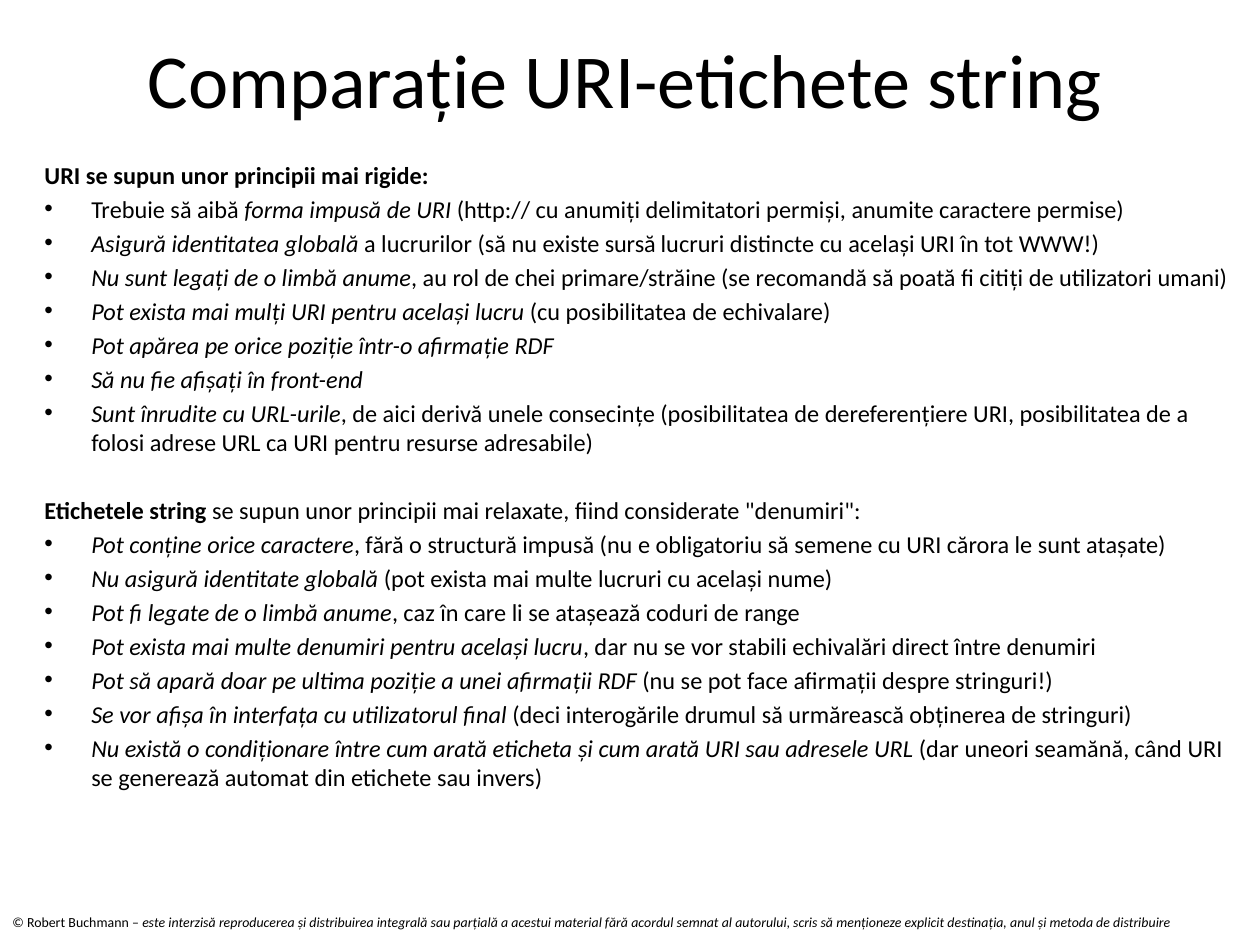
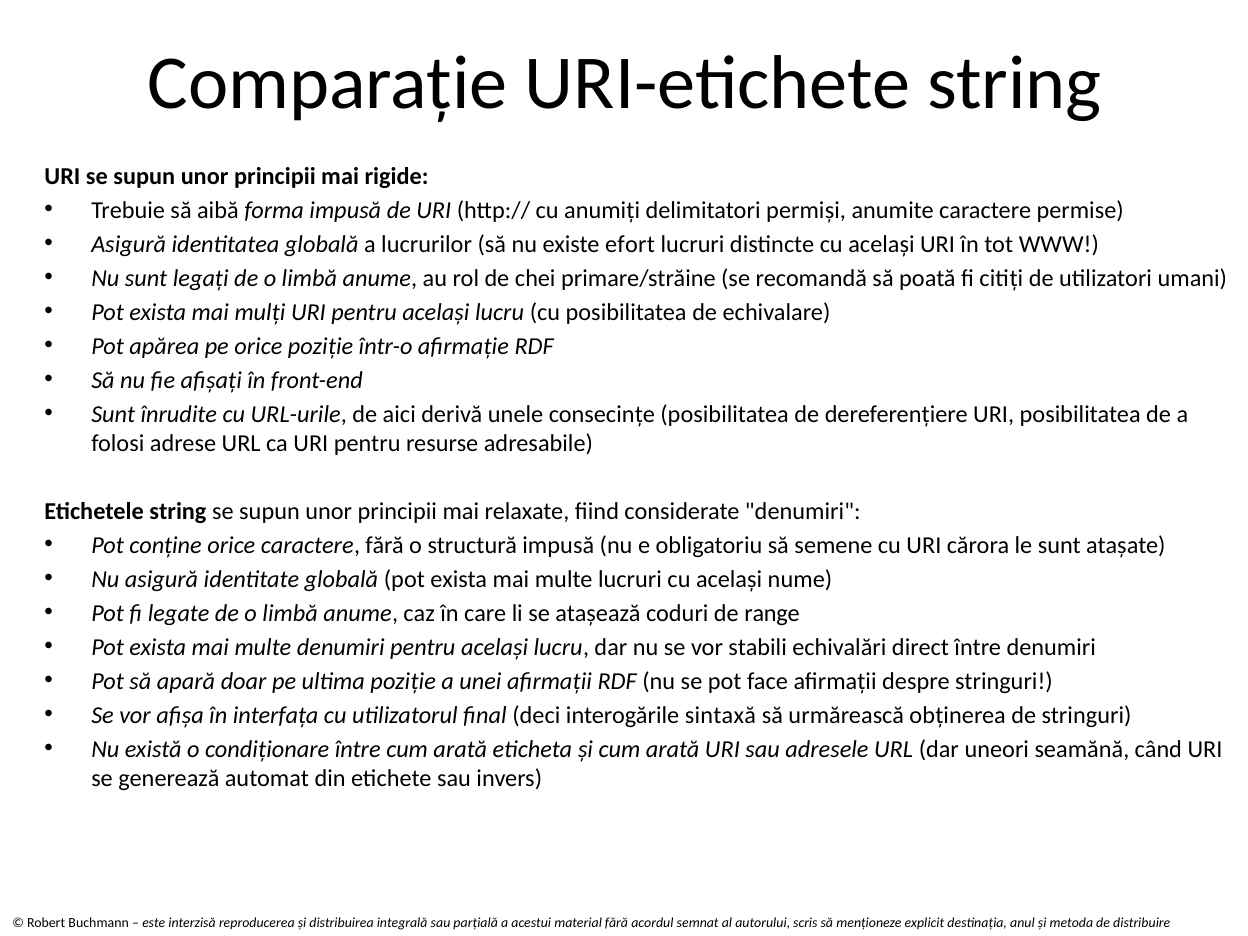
sursă: sursă -> efort (630, 244)
drumul: drumul -> sintaxă (720, 715)
